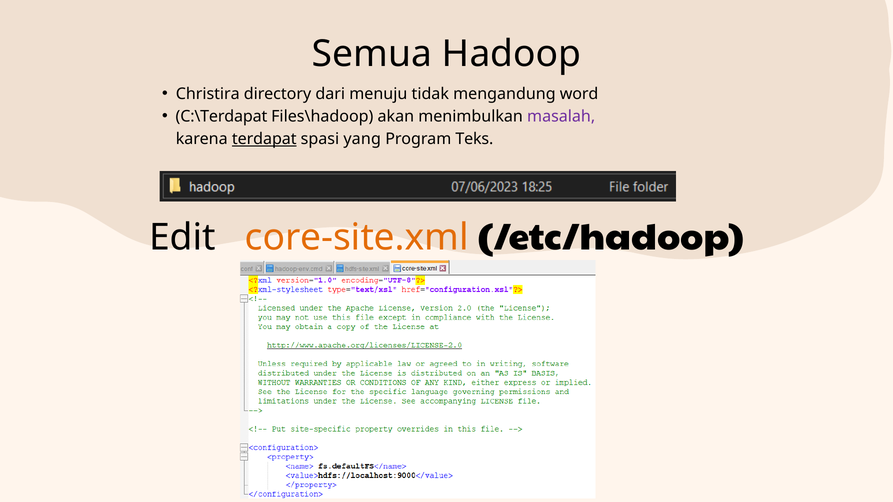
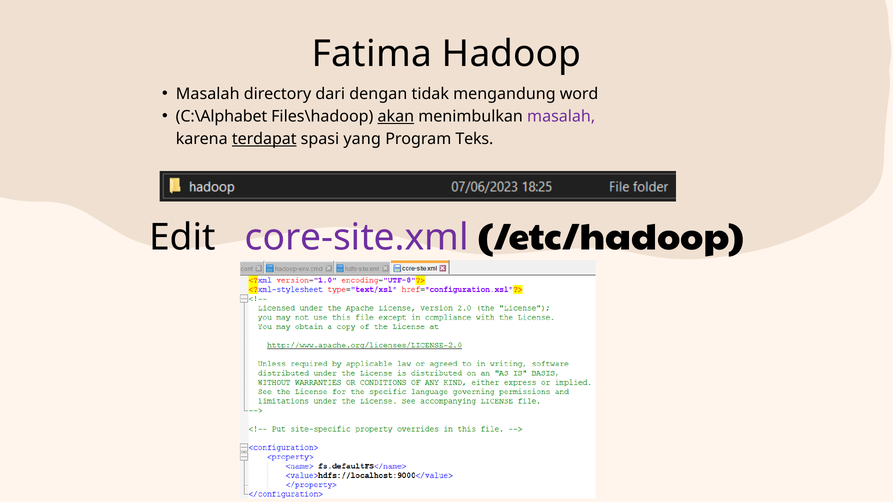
Semua: Semua -> Fatima (372, 54)
Christira: Christira -> Masalah (208, 94)
menuju: menuju -> dengan (378, 94)
C:\Terdapat: C:\Terdapat -> C:\Alphabet (221, 117)
akan underline: none -> present (396, 117)
core-site.xml colour: orange -> purple (357, 238)
